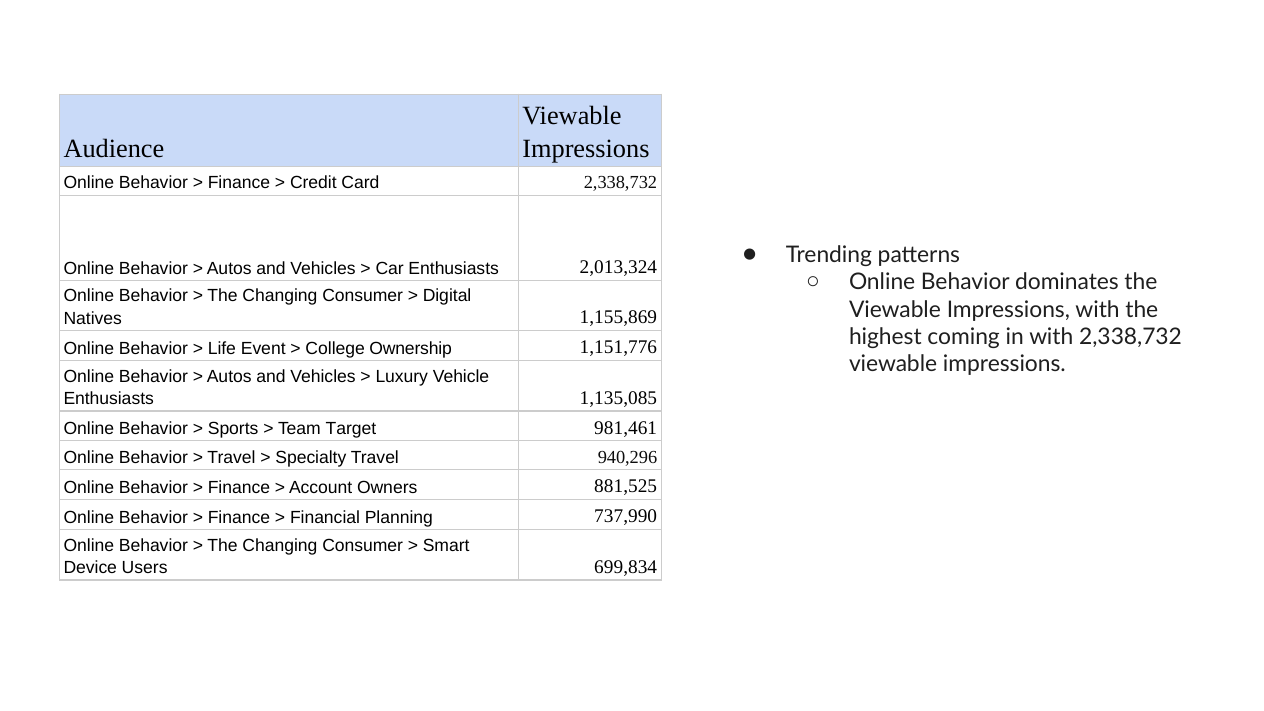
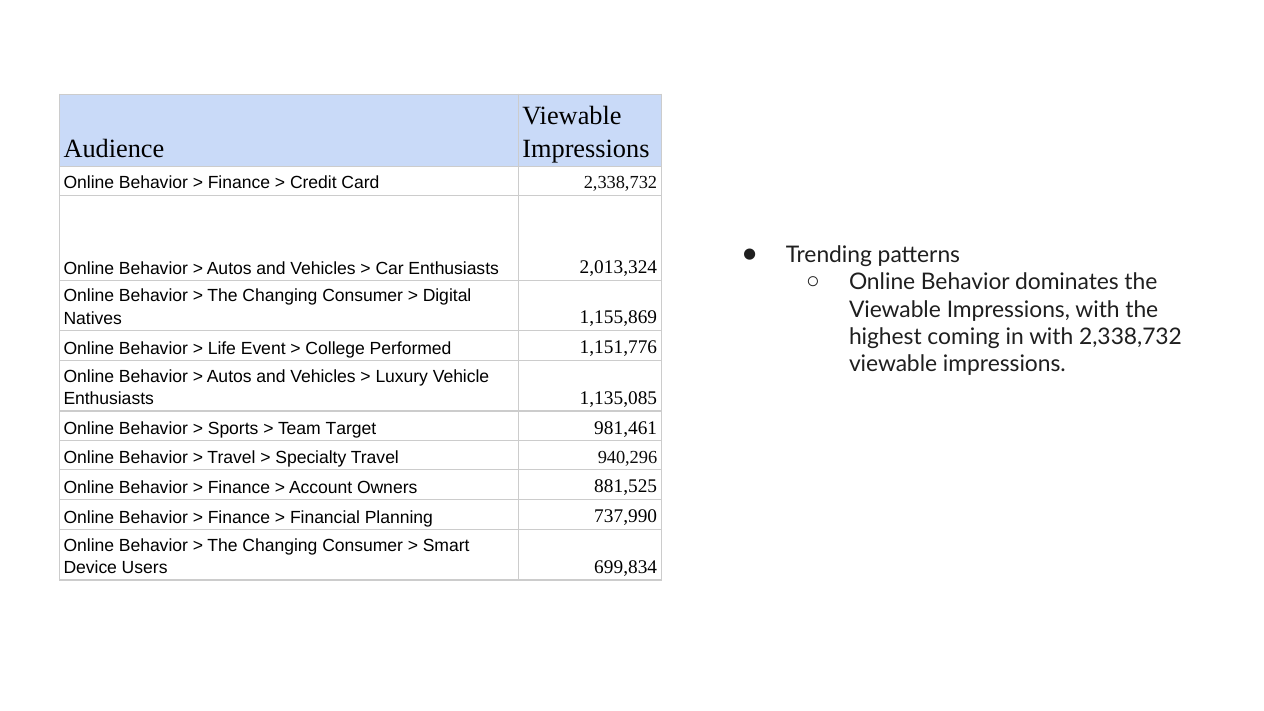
Ownership: Ownership -> Performed (411, 349)
